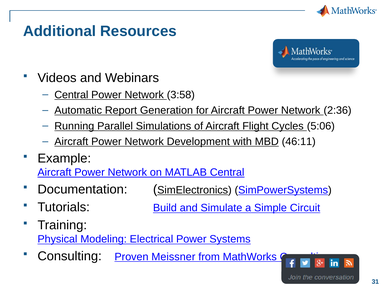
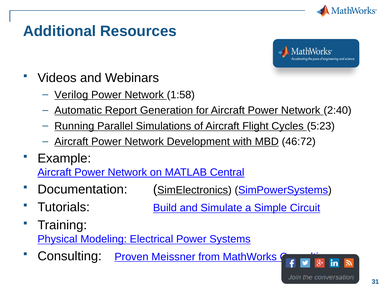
Central: Central -> Verilog (71, 95)
3:58: 3:58 -> 1:58 (181, 95)
2:36: 2:36 -> 2:40 (338, 110)
5:06: 5:06 -> 5:23 (321, 126)
46:11: 46:11 -> 46:72 (299, 141)
